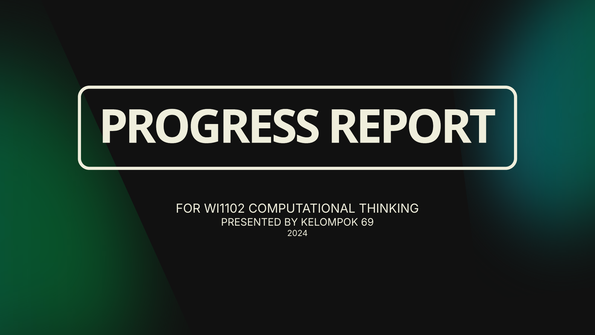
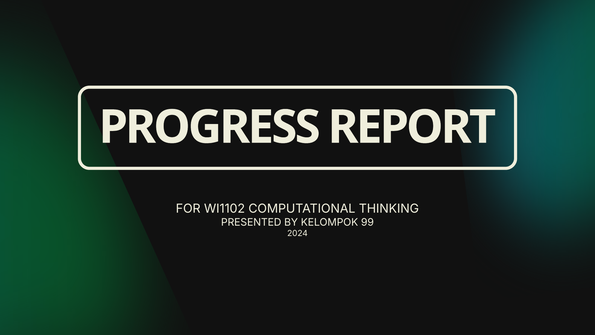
69: 69 -> 99 (367, 222)
